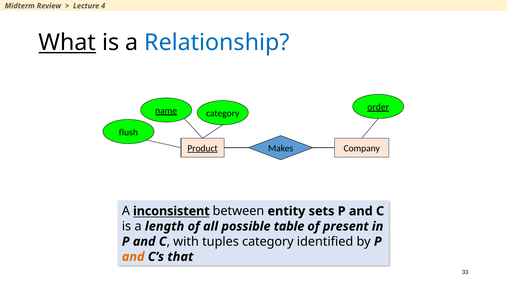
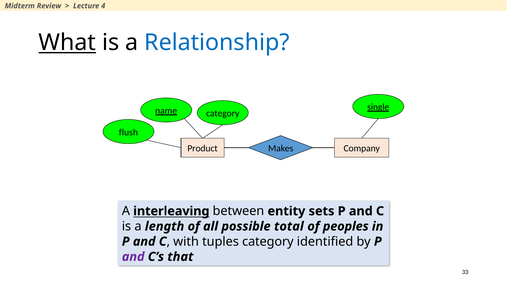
order: order -> single (378, 107)
Product underline: present -> none (203, 148)
inconsistent: inconsistent -> interleaving (171, 211)
table: table -> total (289, 226)
present: present -> peoples (346, 226)
and colour: orange -> purple (133, 257)
